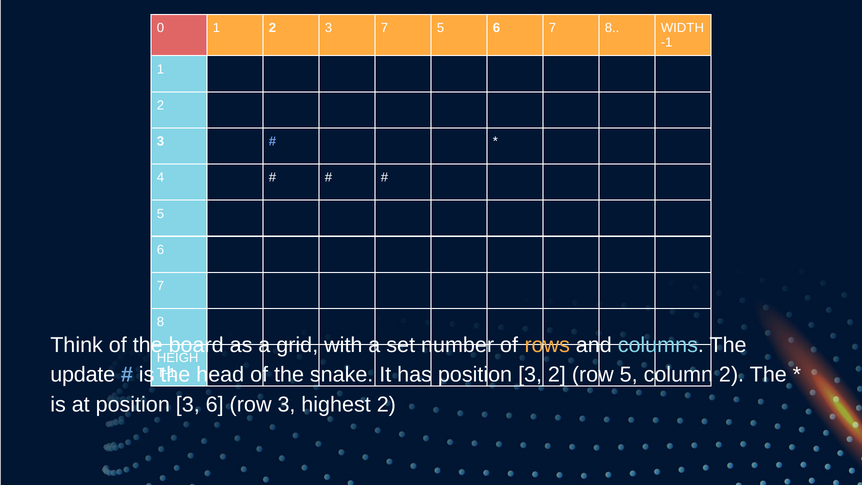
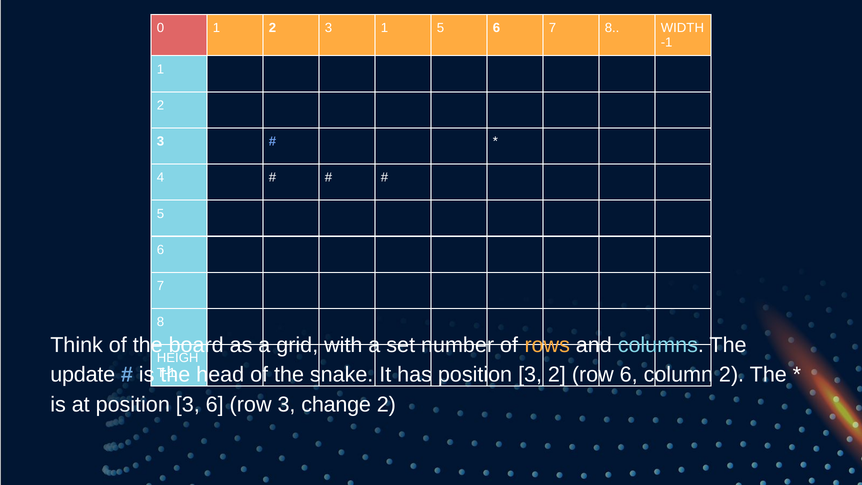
3 7: 7 -> 1 (384, 28)
row 5: 5 -> 6 (629, 375)
highest: highest -> change (336, 404)
